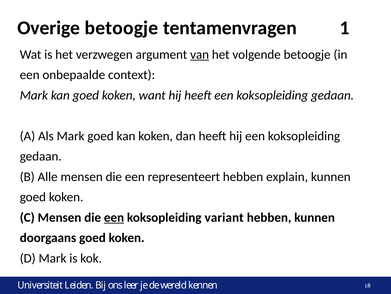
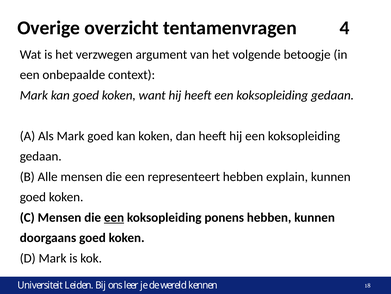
Overige betoogje: betoogje -> overzicht (122, 28)
1: 1 -> 4 (345, 28)
van underline: present -> none (200, 54)
variant: variant -> ponens (224, 217)
